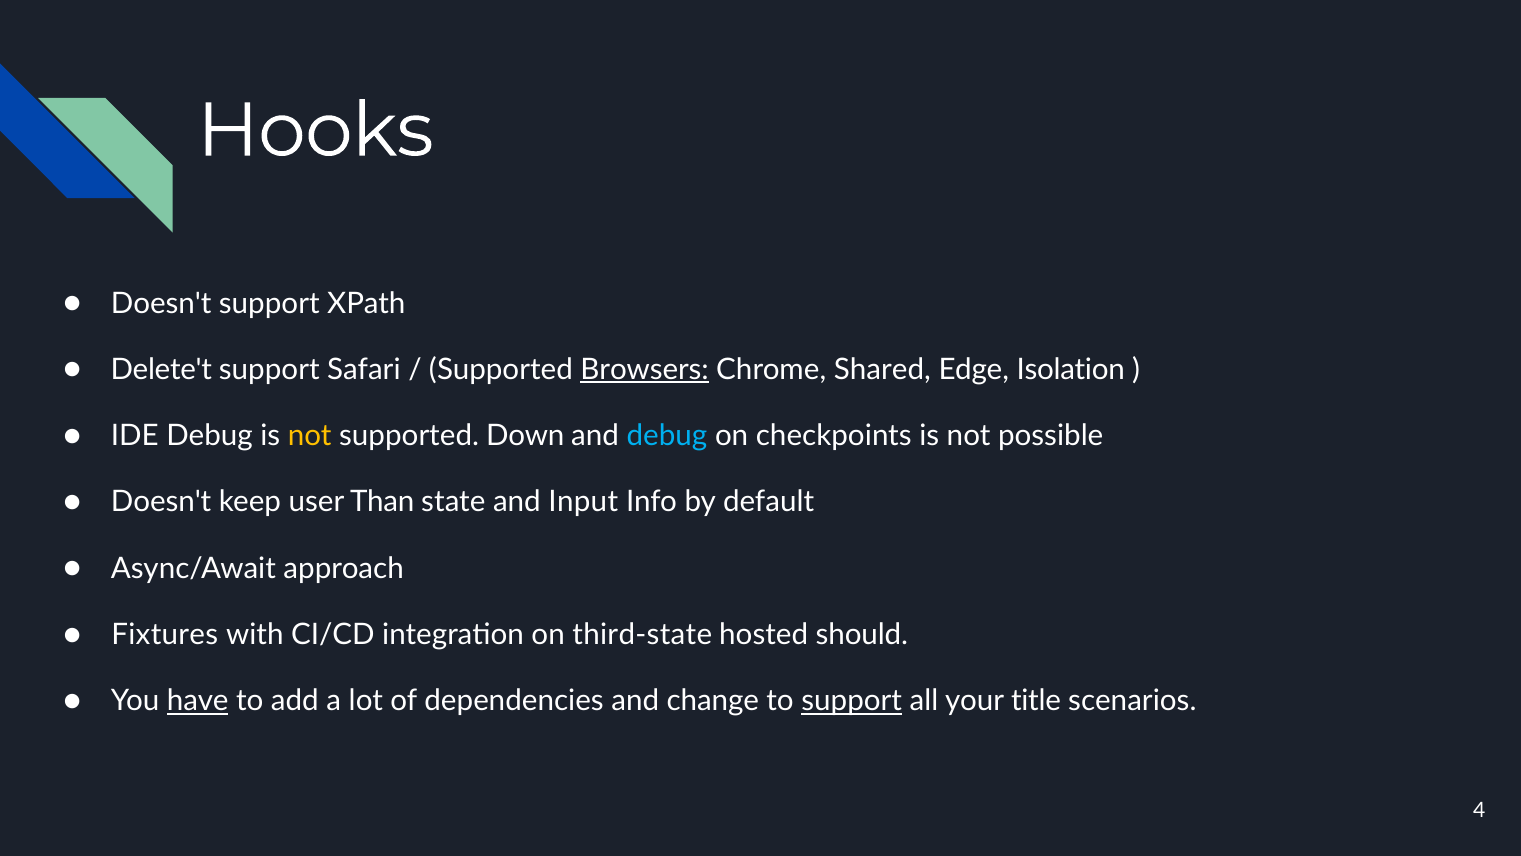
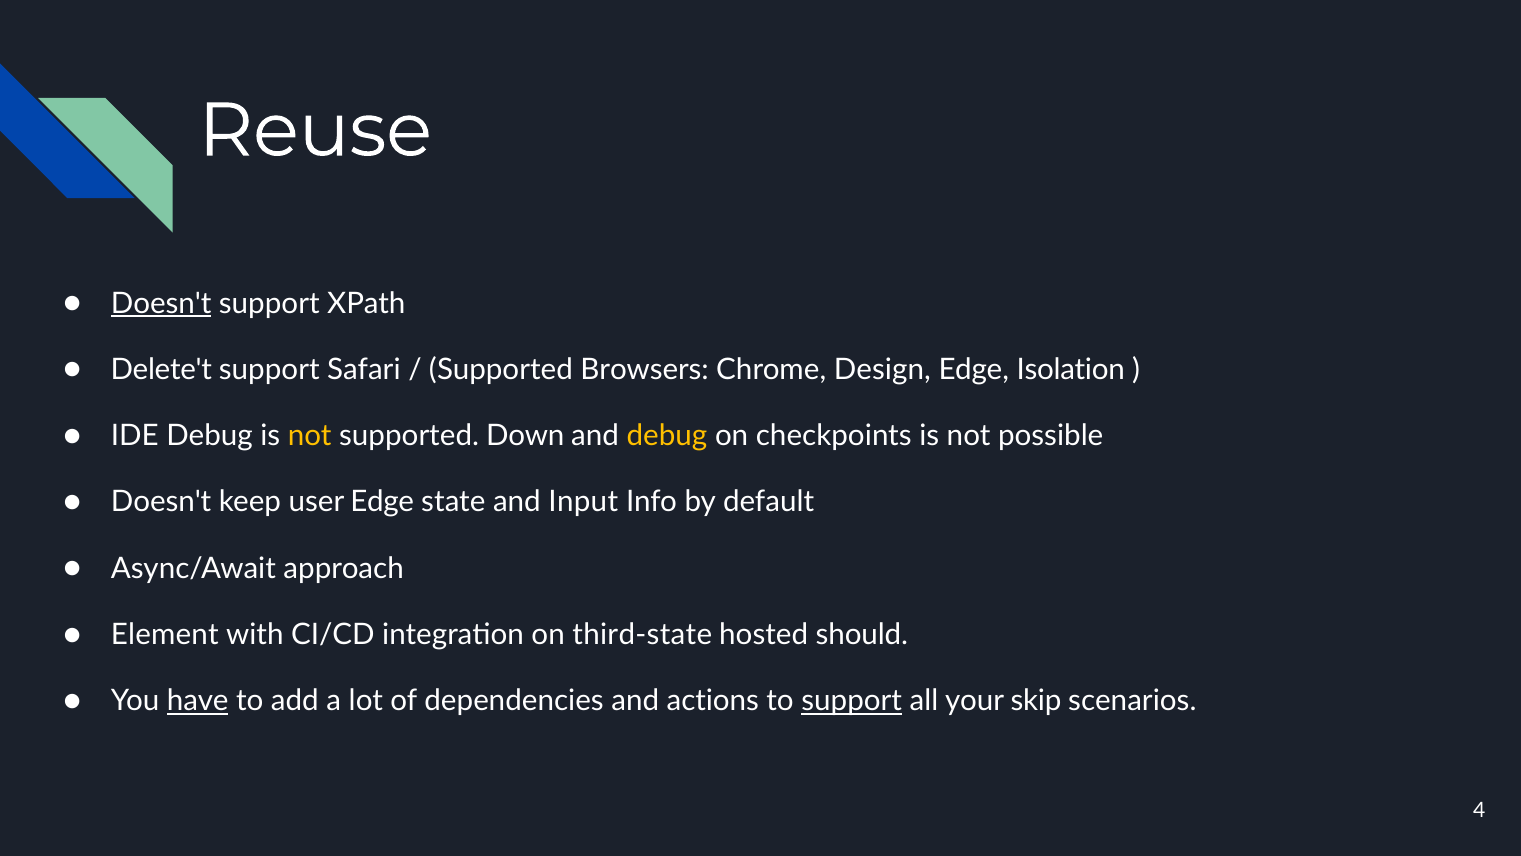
Hooks: Hooks -> Reuse (315, 130)
Doesn't underline: none -> present (161, 303)
Browsers underline: present -> none (645, 369)
Shared: Shared -> Design (882, 369)
debug colour: light blue -> yellow (667, 436)
user Than: Than -> Edge (382, 502)
Fixtures: Fixtures -> Element (165, 634)
change: change -> actions (713, 701)
title: title -> skip (1036, 701)
